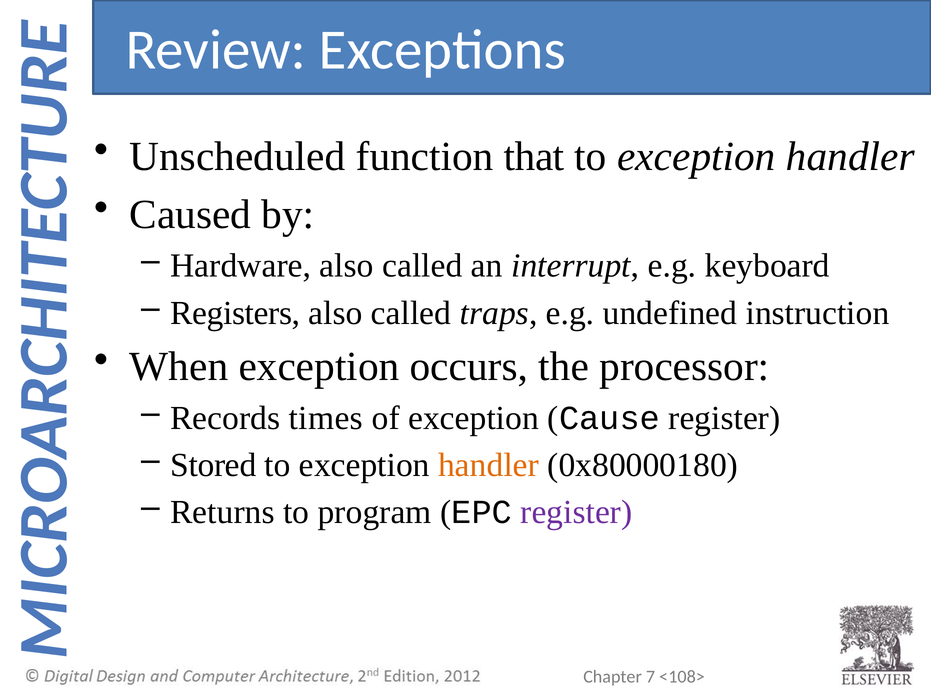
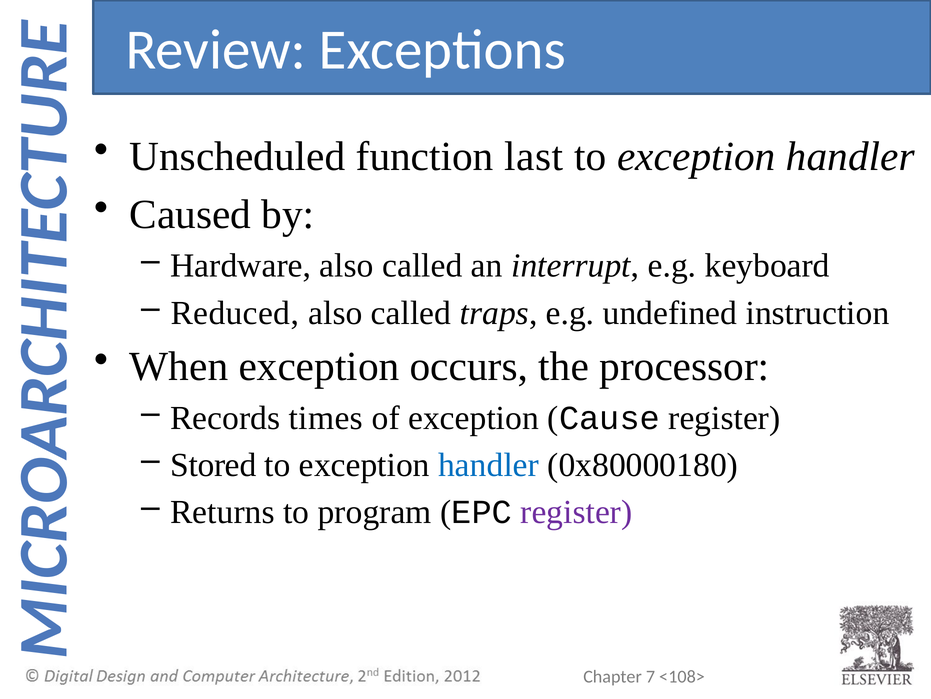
that: that -> last (534, 156)
Registers: Registers -> Reduced (235, 313)
handler colour: orange -> blue (489, 465)
